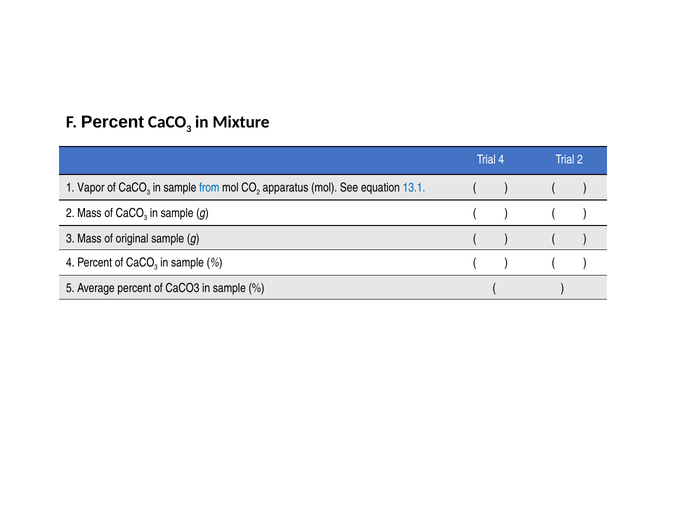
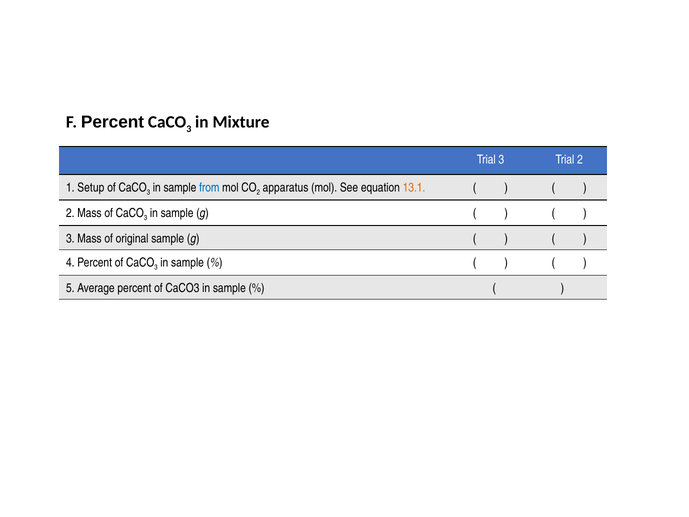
Trial 4: 4 -> 3 (501, 159)
Vapor: Vapor -> Setup (91, 187)
13.1 colour: blue -> orange (414, 187)
